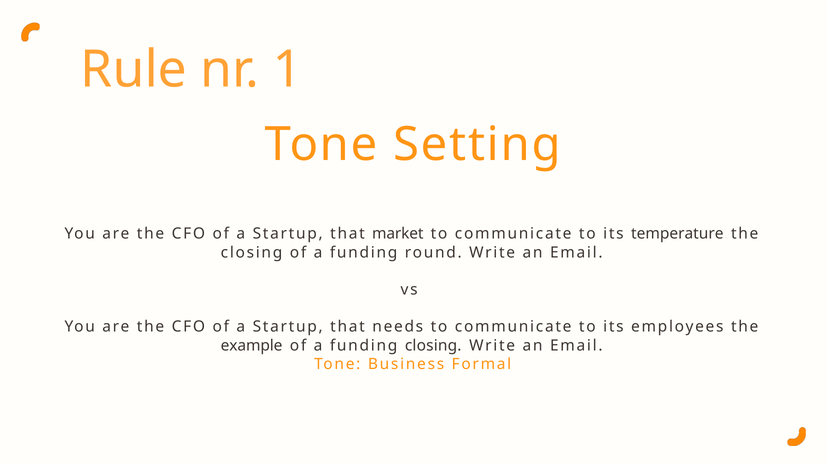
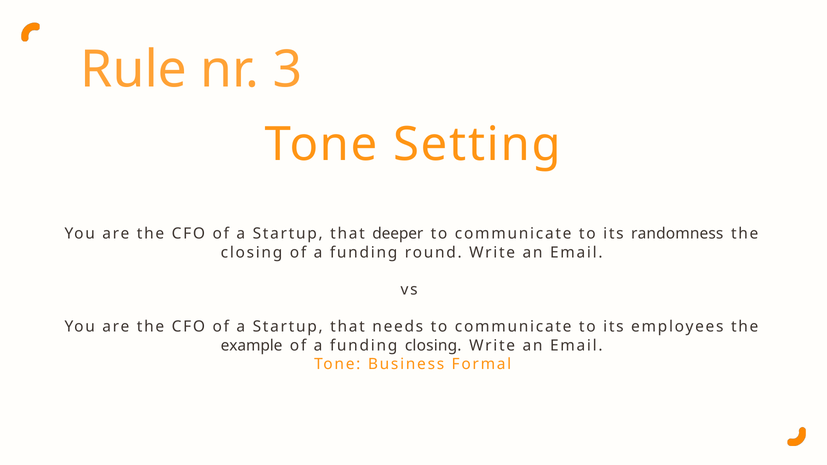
1: 1 -> 3 (288, 69)
market: market -> deeper (398, 234)
temperature: temperature -> randomness (677, 234)
